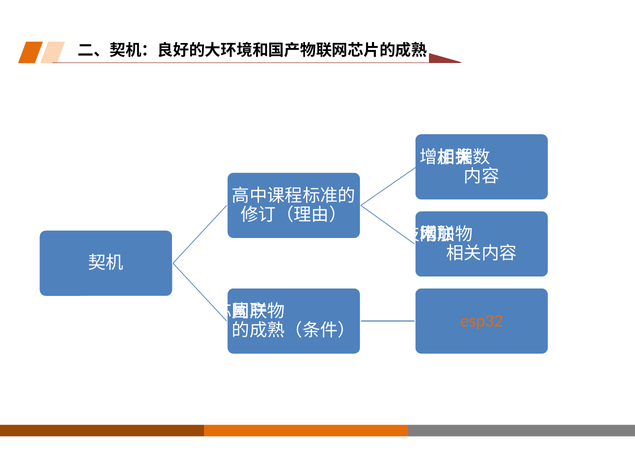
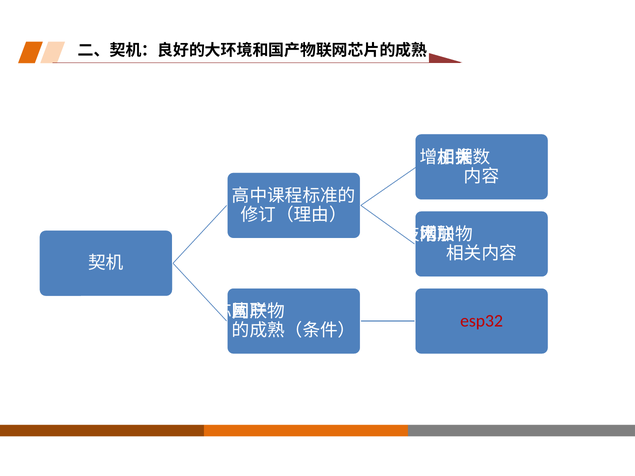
esp32 colour: orange -> red (482, 321)
